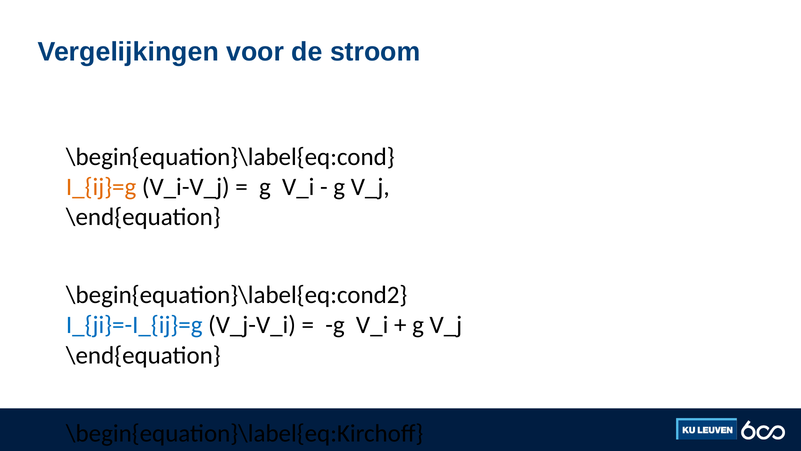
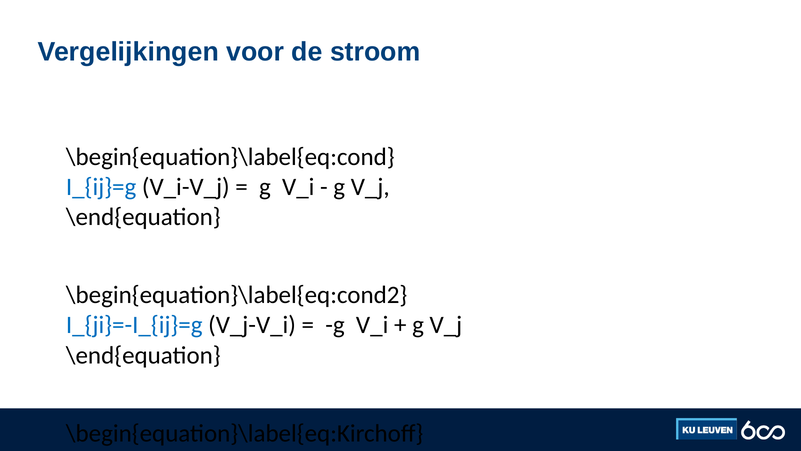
I_{ij}=g colour: orange -> blue (101, 187)
